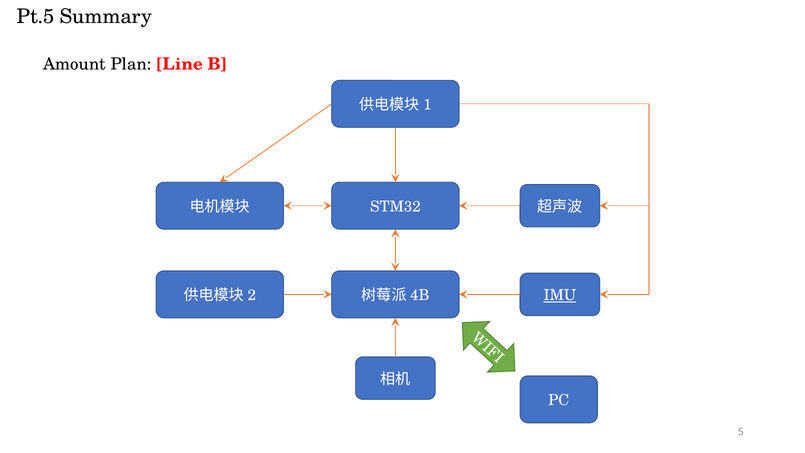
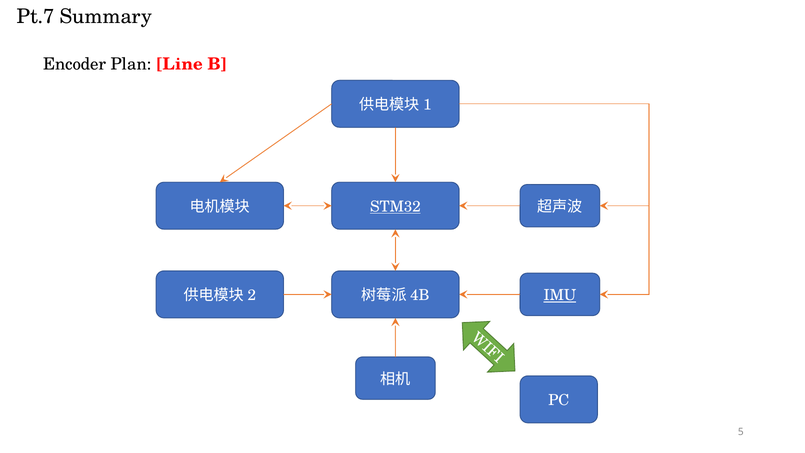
Pt.5: Pt.5 -> Pt.7 (36, 16)
Amount: Amount -> Encoder (75, 64)
STM32 underline: none -> present (395, 207)
